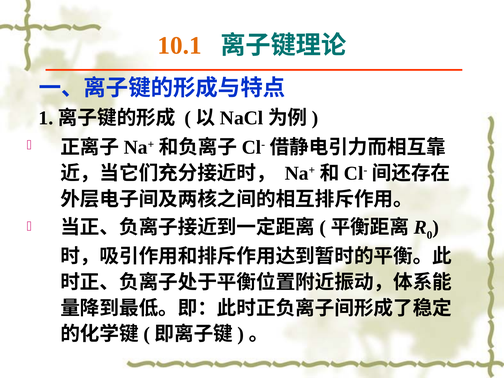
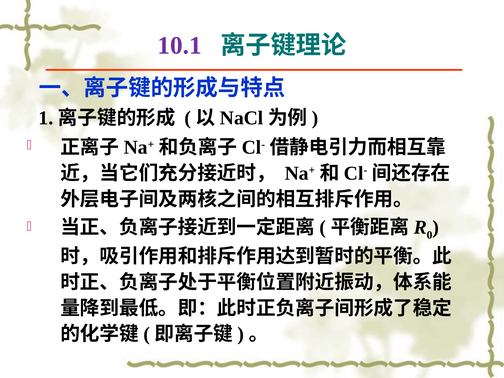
10.1 colour: orange -> purple (180, 46)
